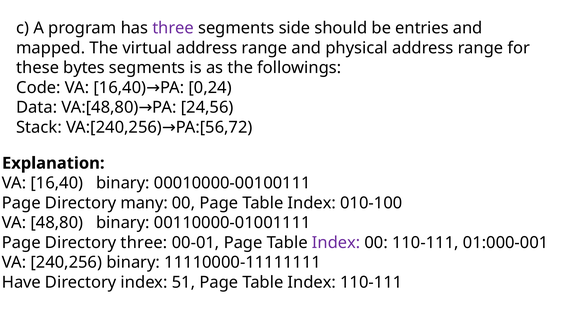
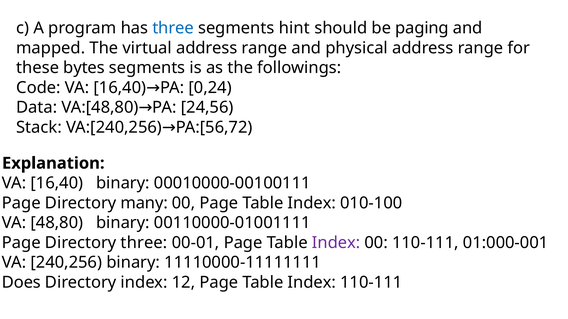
three colour: purple -> blue (173, 28)
side: side -> hint (294, 28)
entries: entries -> paging (422, 28)
Have: Have -> Does (21, 283)
51: 51 -> 12 (183, 283)
